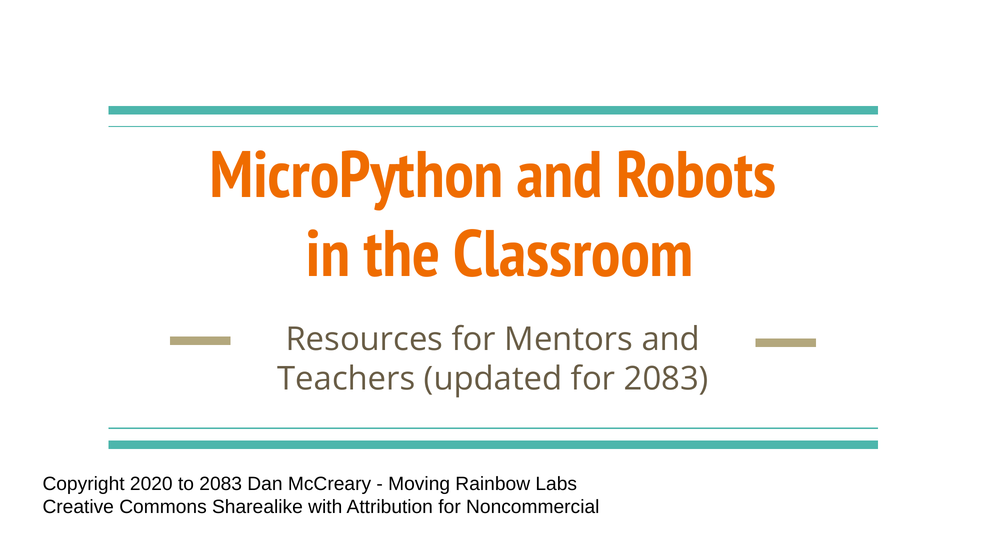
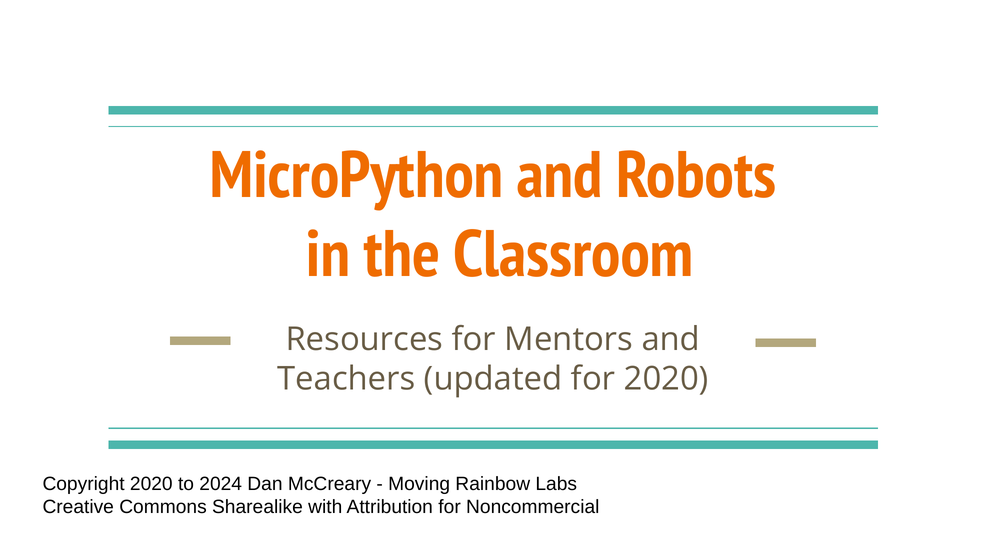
for 2083: 2083 -> 2020 (666, 379)
to 2083: 2083 -> 2024 (221, 484)
